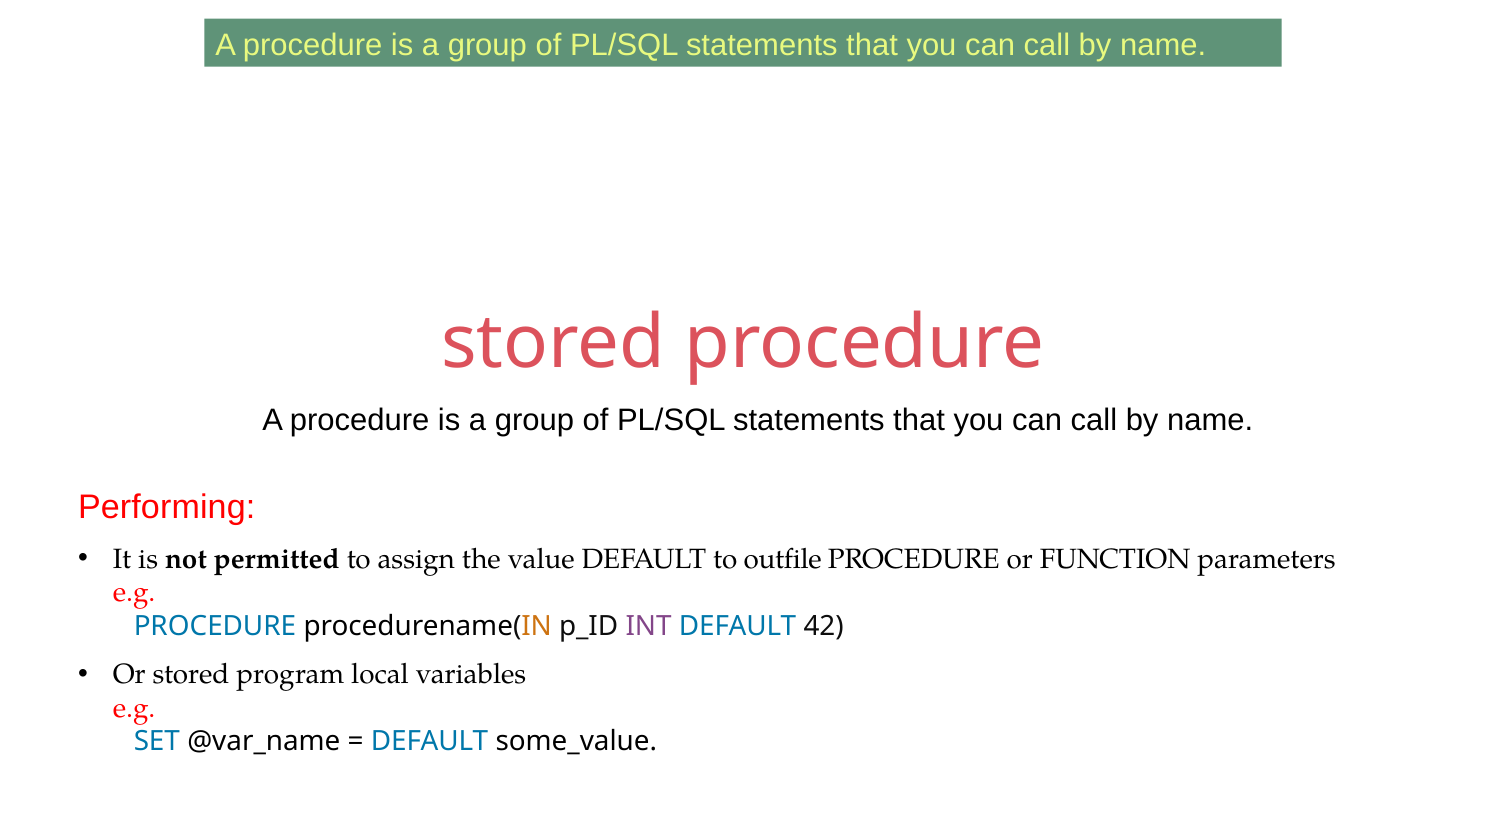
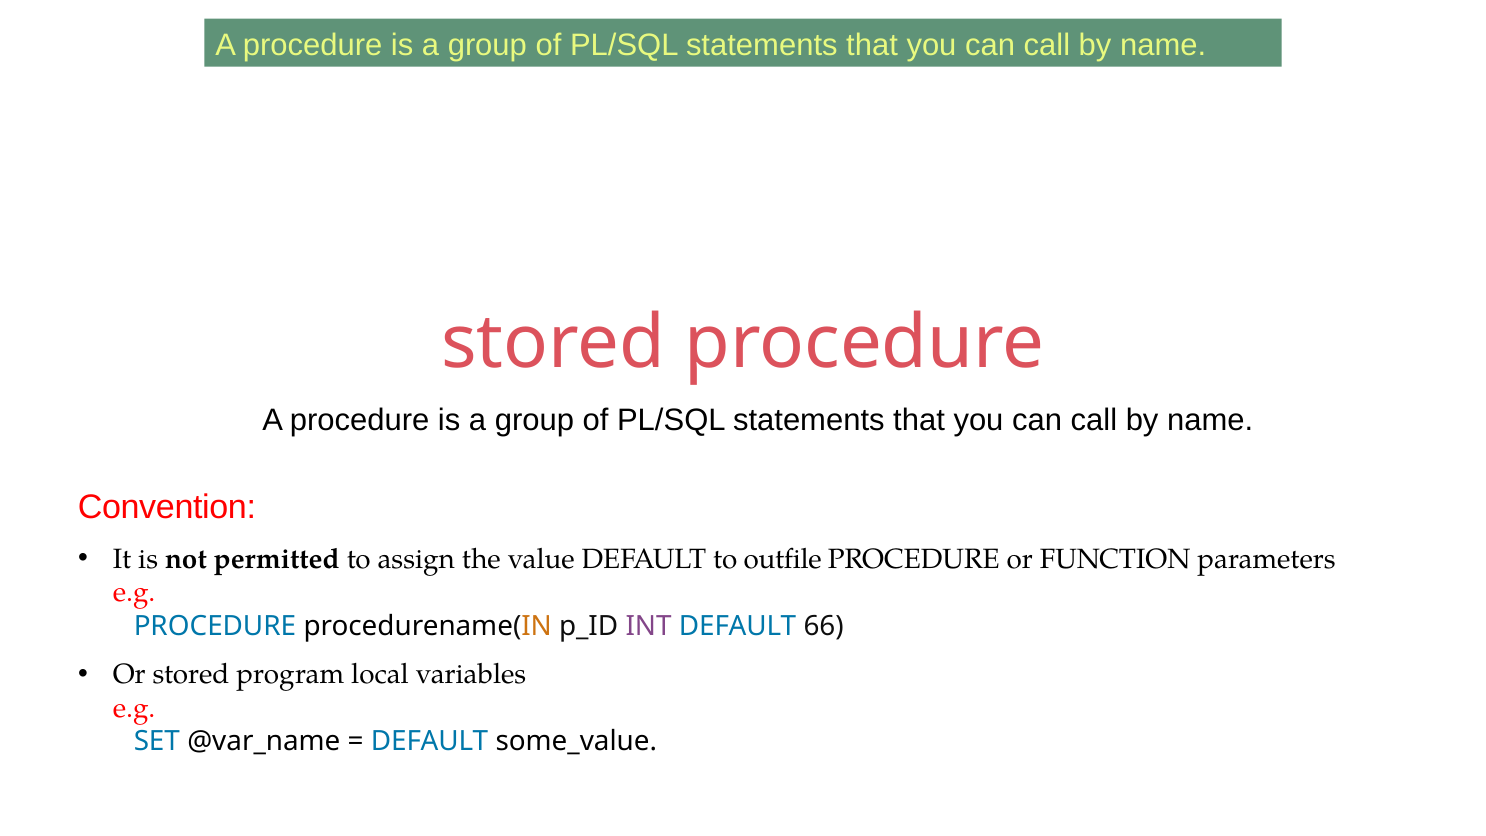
Performing: Performing -> Convention (167, 508)
42: 42 -> 66 (824, 626)
